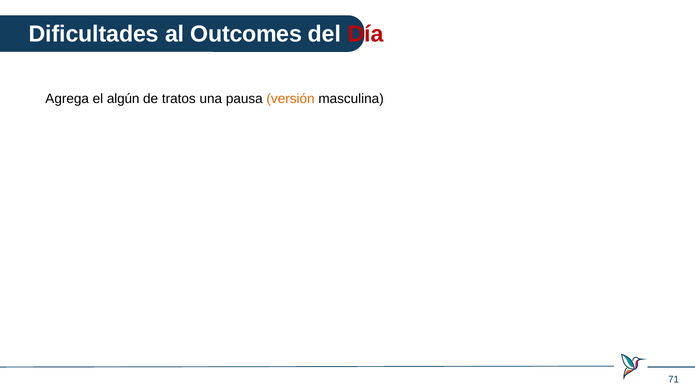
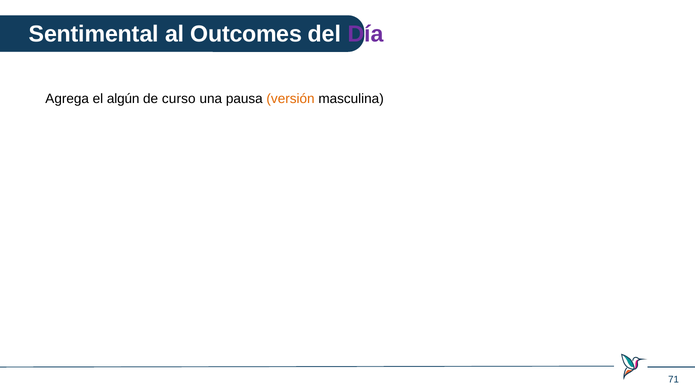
Dificultades: Dificultades -> Sentimental (94, 34)
Día colour: red -> purple (366, 34)
tratos: tratos -> curso (179, 99)
